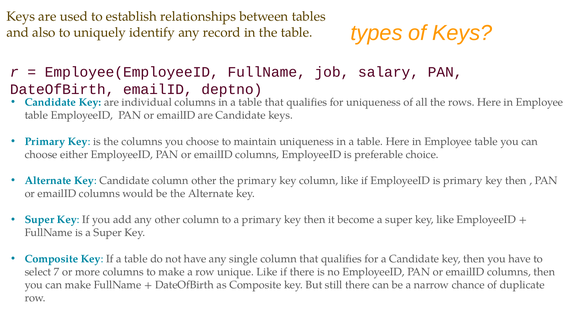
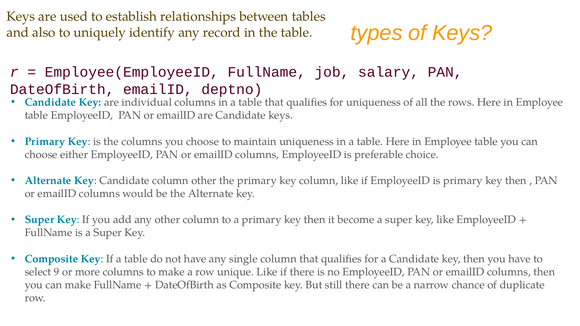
7: 7 -> 9 (57, 272)
